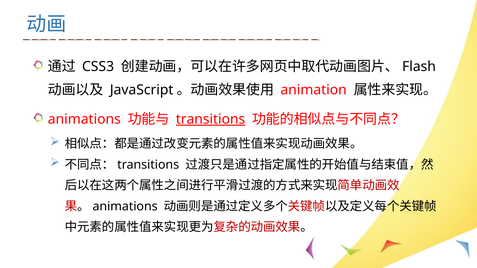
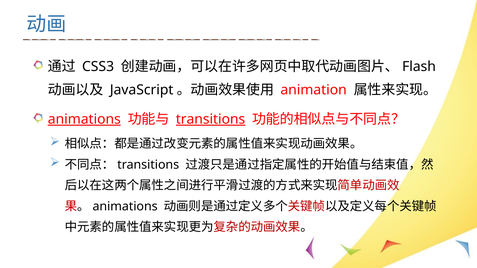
animations underline: none -> present (84, 119)
